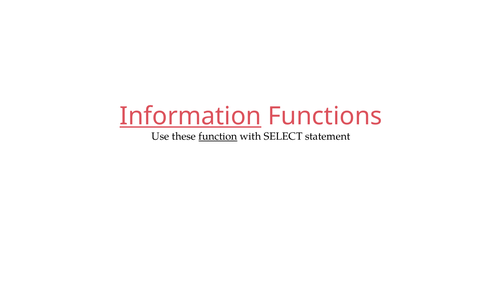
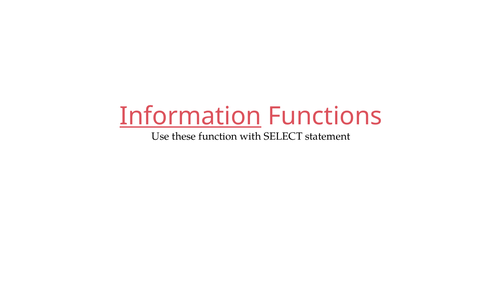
function underline: present -> none (218, 136)
